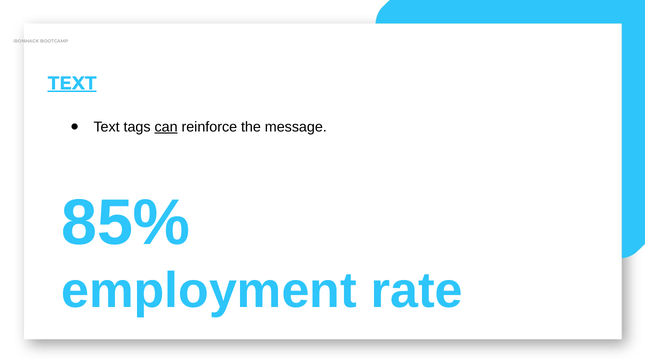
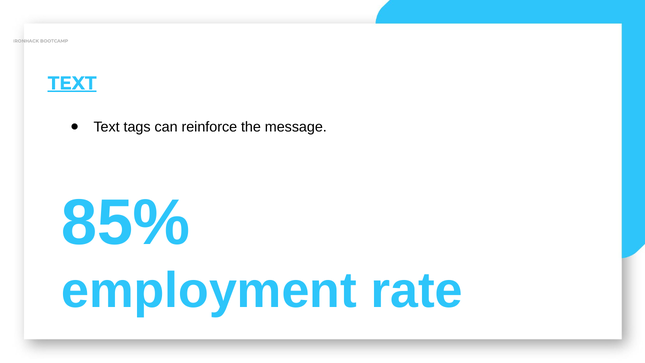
can underline: present -> none (166, 127)
